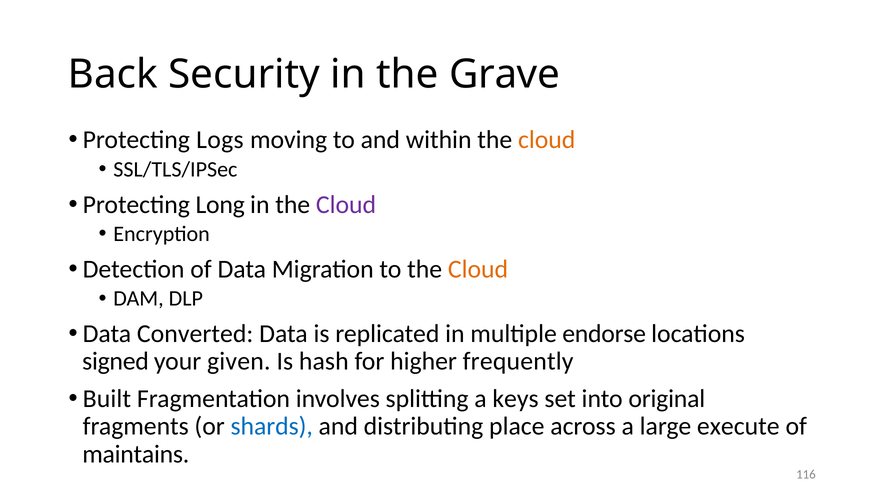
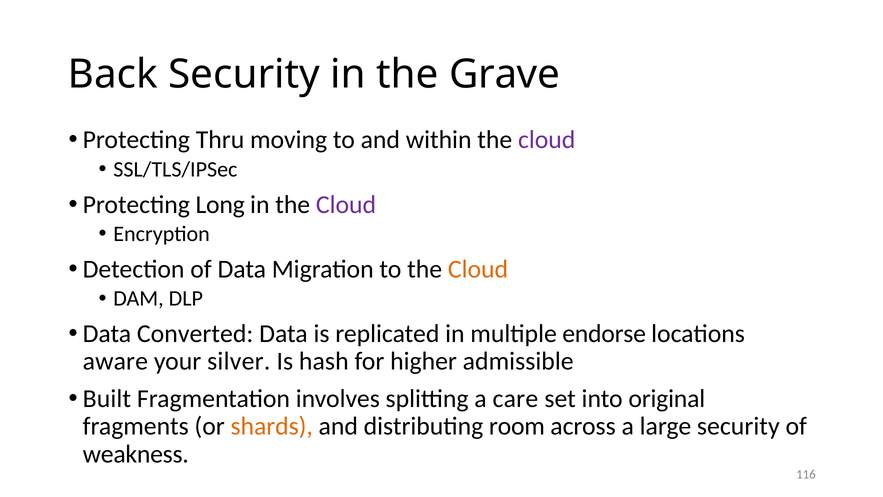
Logs: Logs -> Thru (220, 140)
cloud colour: orange -> purple (547, 140)
signed: signed -> aware (115, 361)
given: given -> silver (239, 361)
frequently: frequently -> admissible (518, 361)
keys: keys -> care (515, 398)
shards colour: blue -> orange (272, 426)
place: place -> room (517, 426)
large execute: execute -> security (738, 426)
maintains: maintains -> weakness (136, 454)
